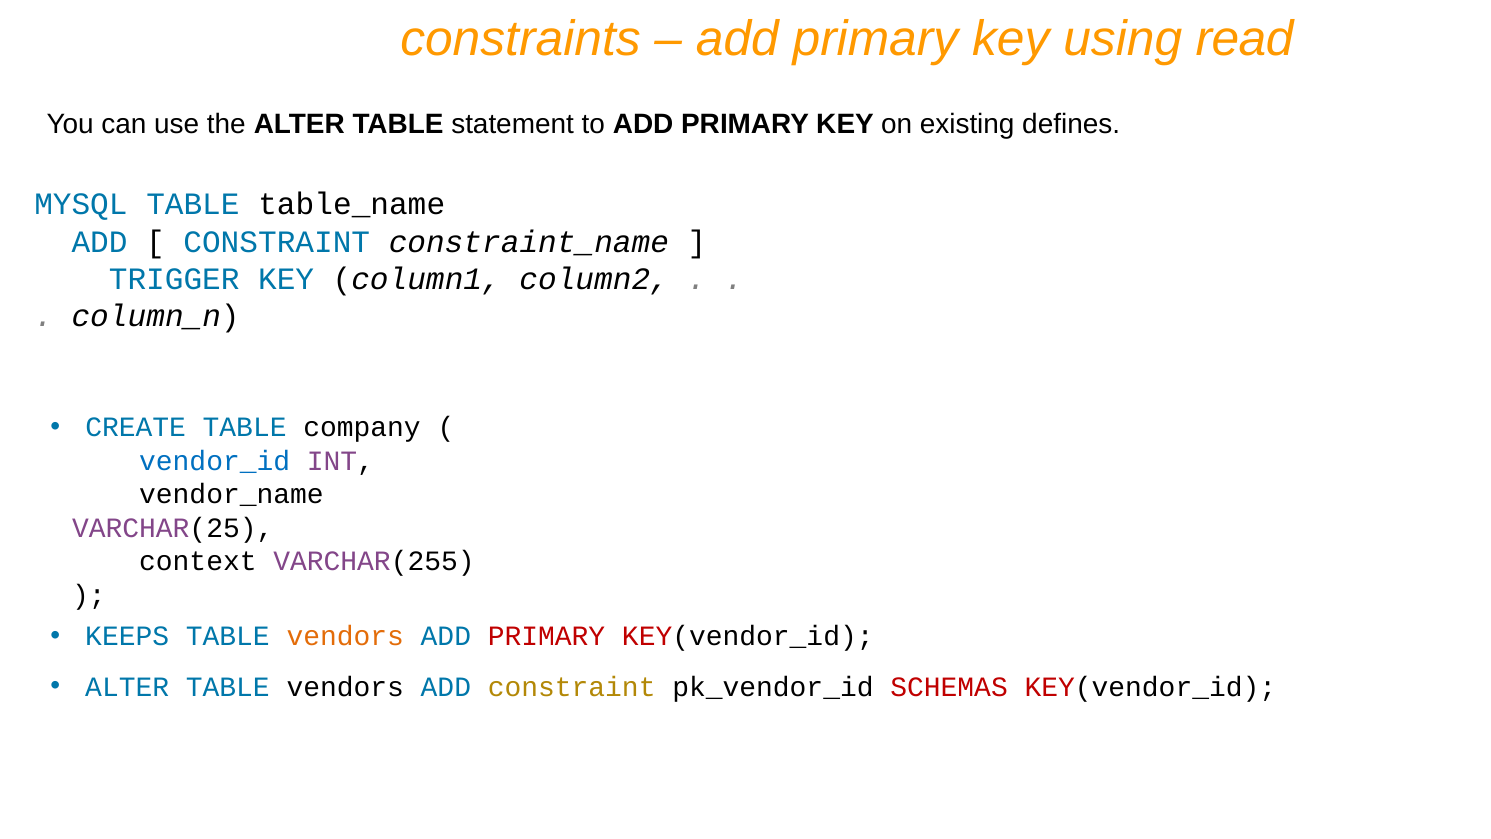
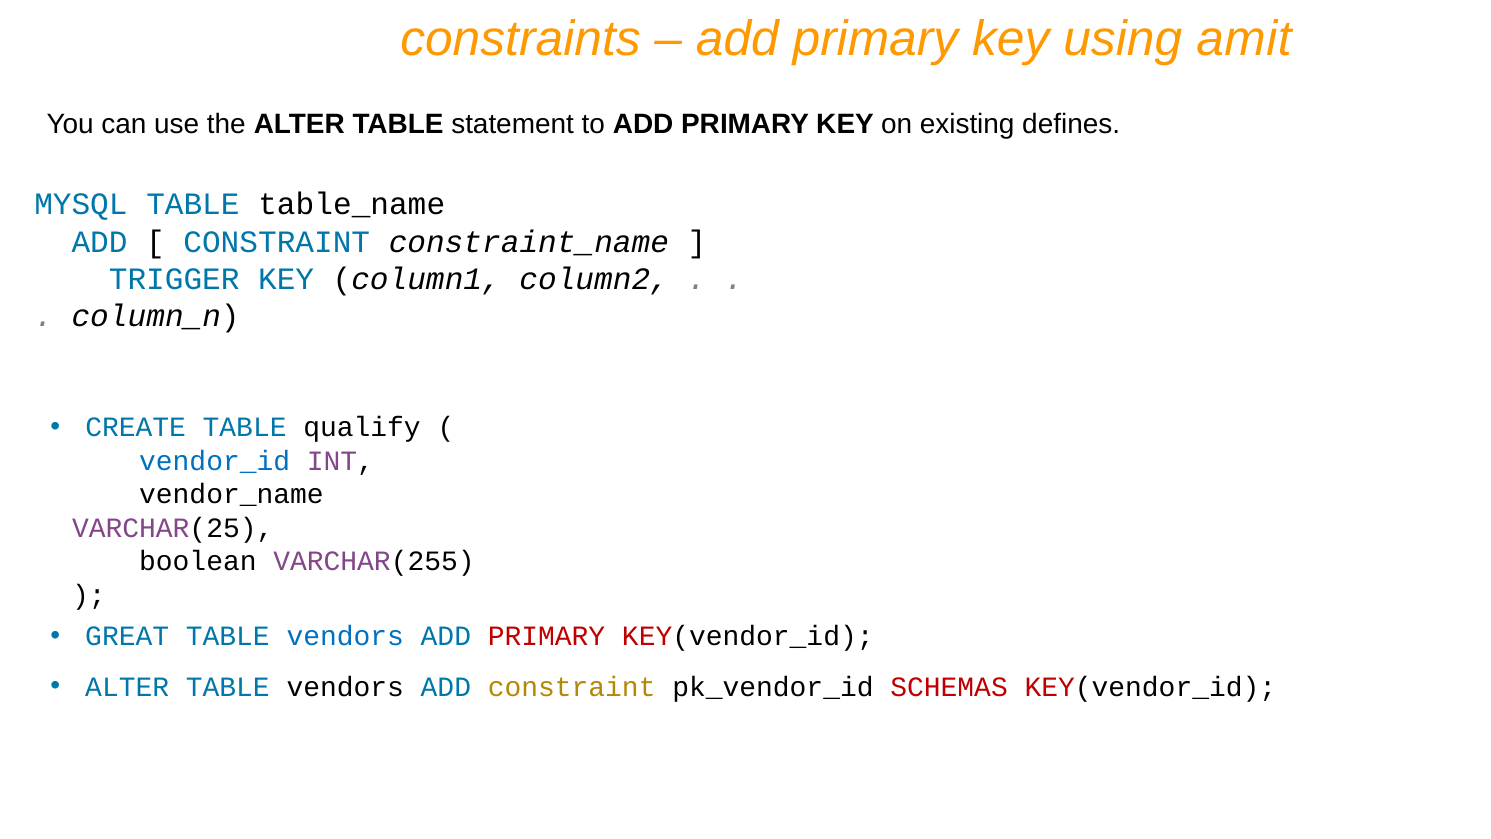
read: read -> amit (1244, 39)
company: company -> qualify (362, 427)
context: context -> boolean (198, 561)
KEEPS: KEEPS -> GREAT (127, 636)
vendors colour: orange -> blue (345, 636)
